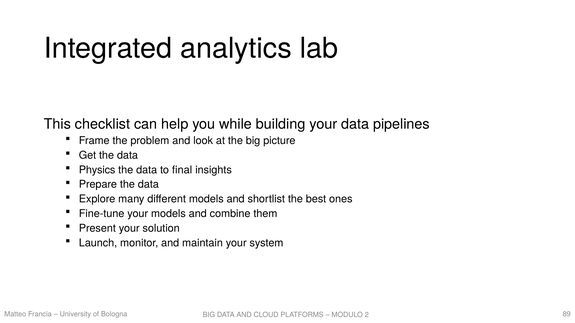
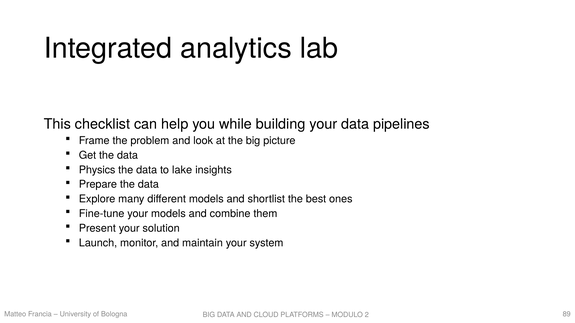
final: final -> lake (182, 170)
